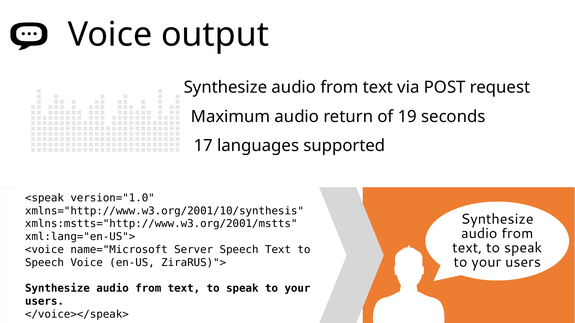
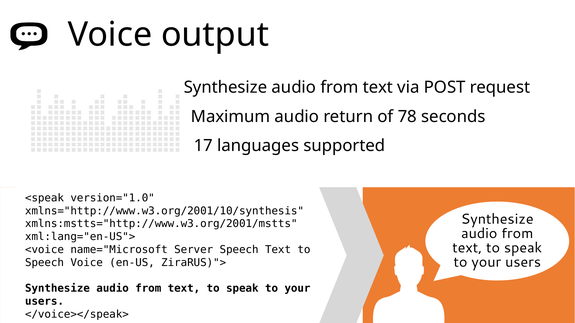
19: 19 -> 78 (407, 117)
